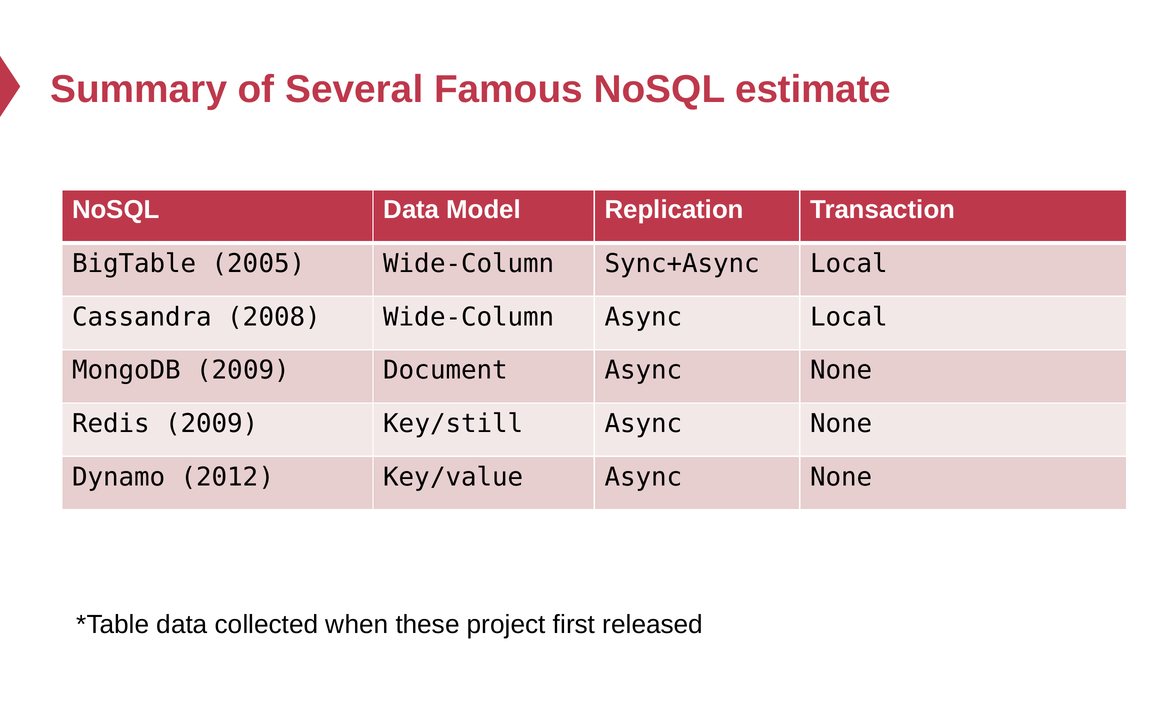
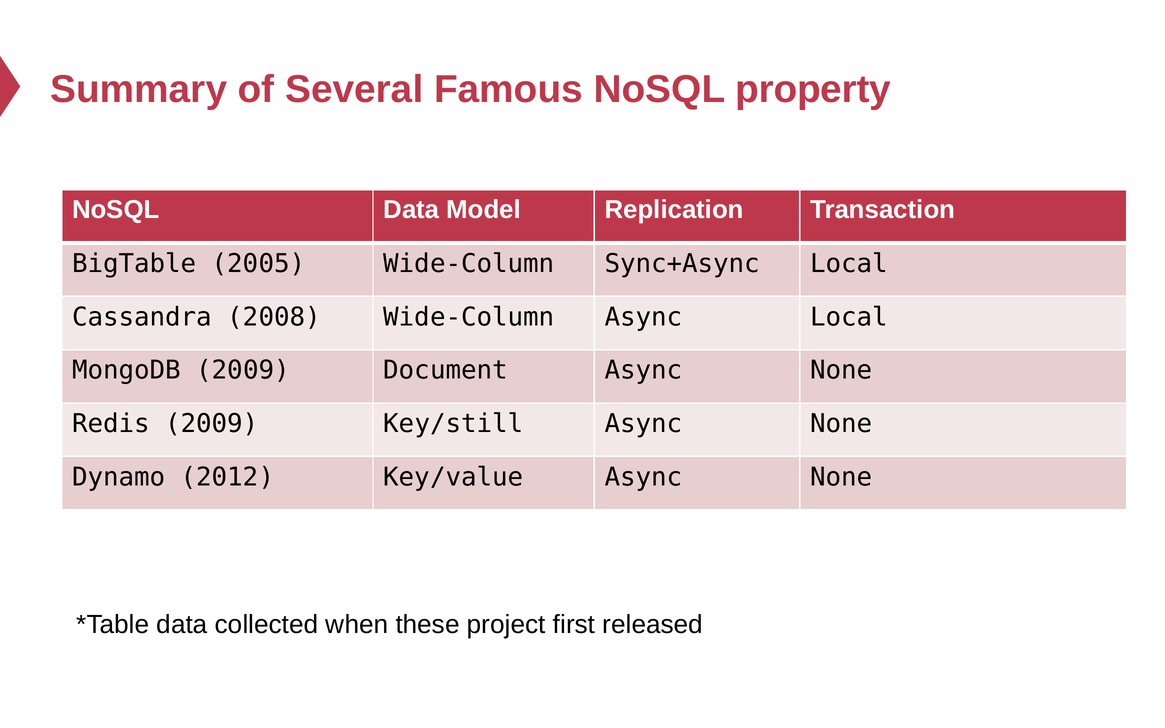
estimate: estimate -> property (813, 89)
